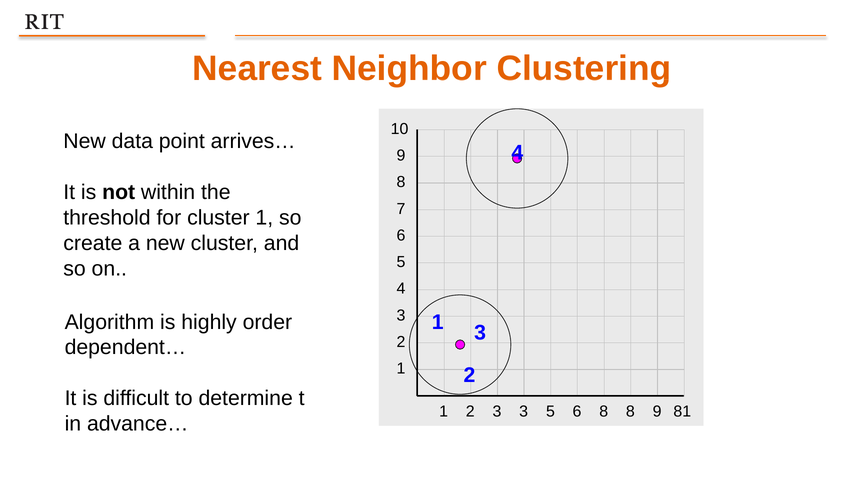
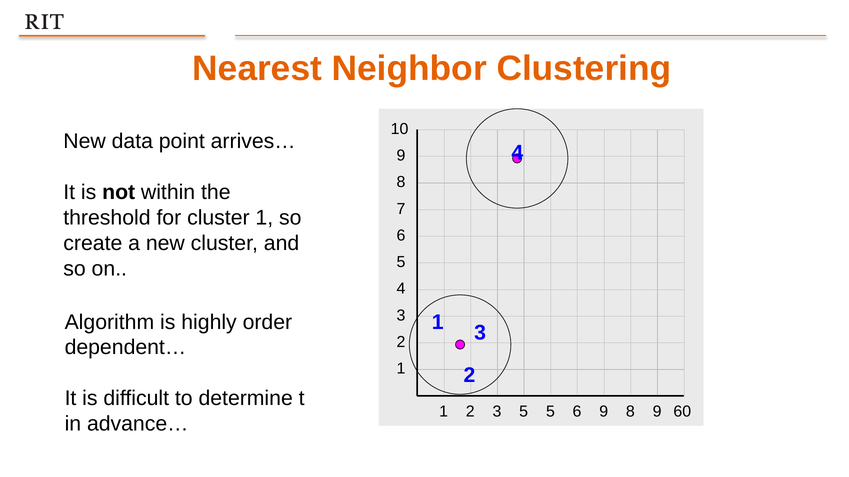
3 3: 3 -> 5 (524, 412)
6 8: 8 -> 9 (604, 412)
81: 81 -> 60 (682, 412)
